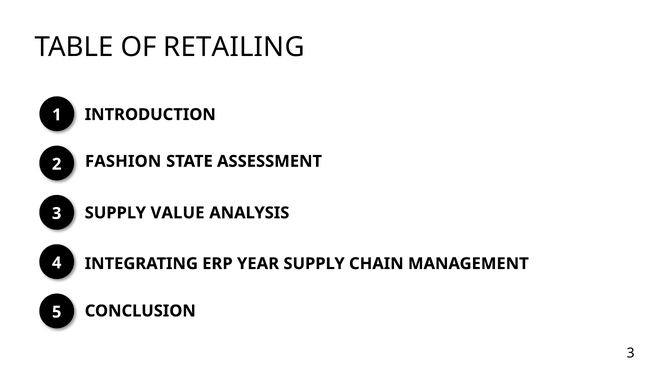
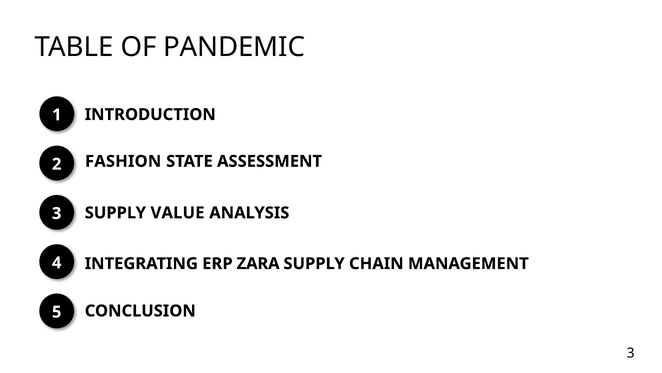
RETAILING: RETAILING -> PANDEMIC (234, 47)
YEAR: YEAR -> ZARA (258, 263)
